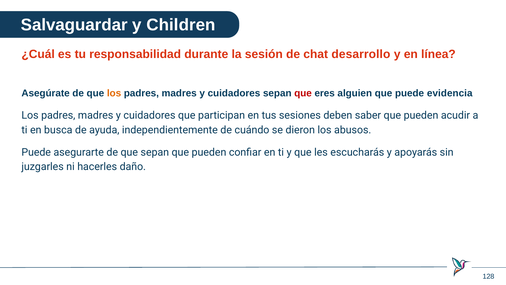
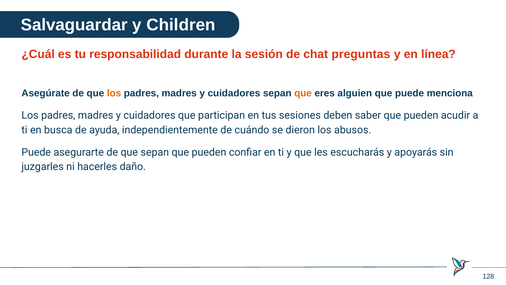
desarrollo: desarrollo -> preguntas (361, 54)
que colour: red -> orange (303, 93)
evidencia: evidencia -> menciona (450, 93)
